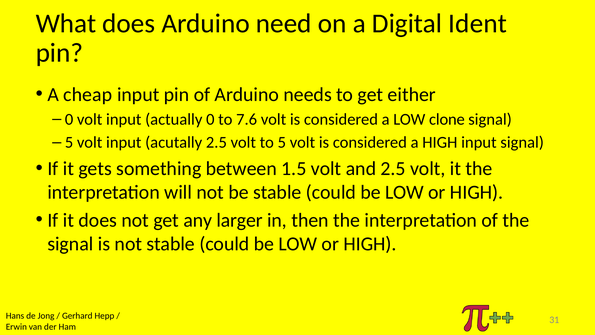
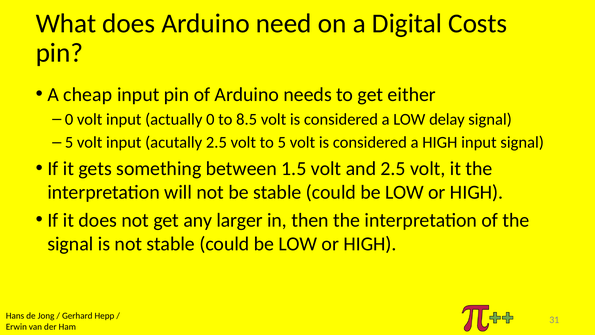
Ident: Ident -> Costs (478, 23)
7.6: 7.6 -> 8.5 (247, 119)
clone: clone -> delay (447, 119)
